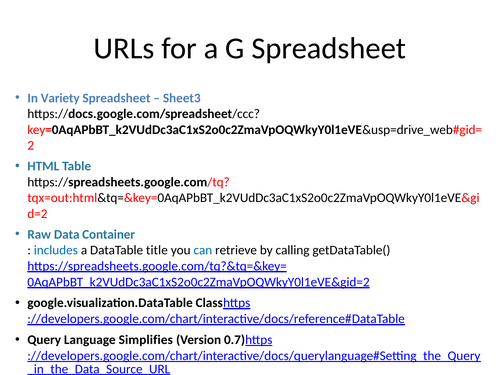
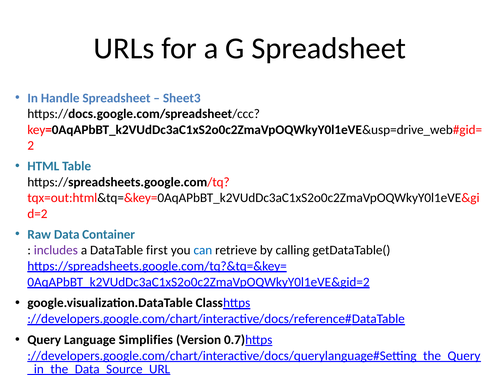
Variety: Variety -> Handle (60, 98)
includes colour: blue -> purple (56, 250)
title: title -> first (157, 250)
